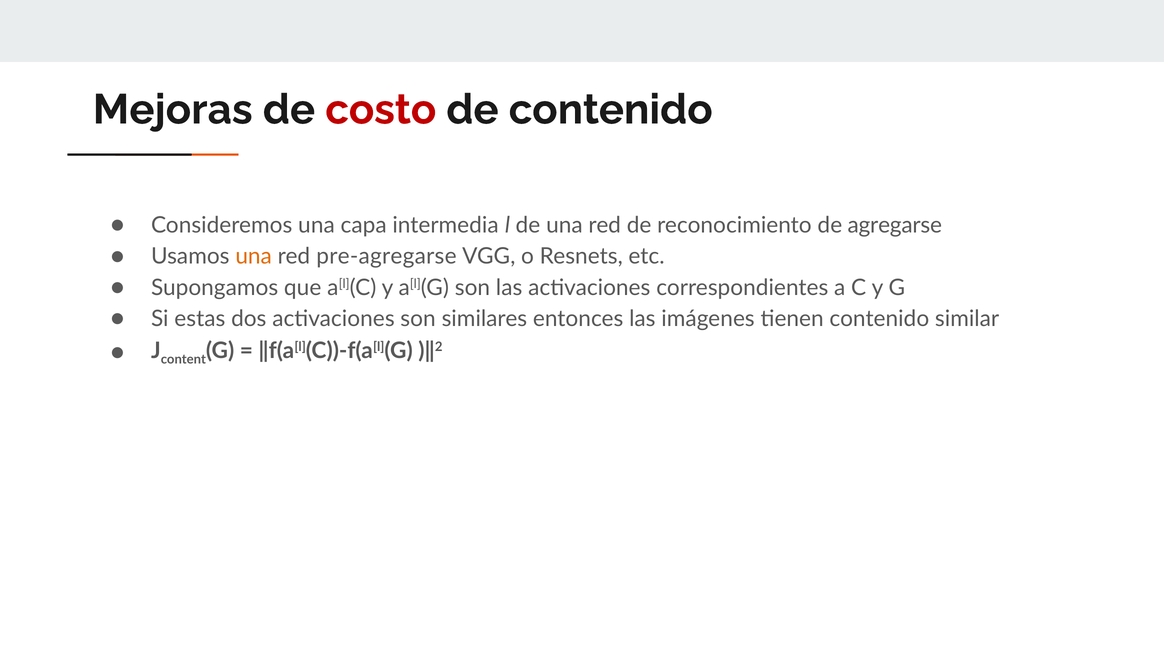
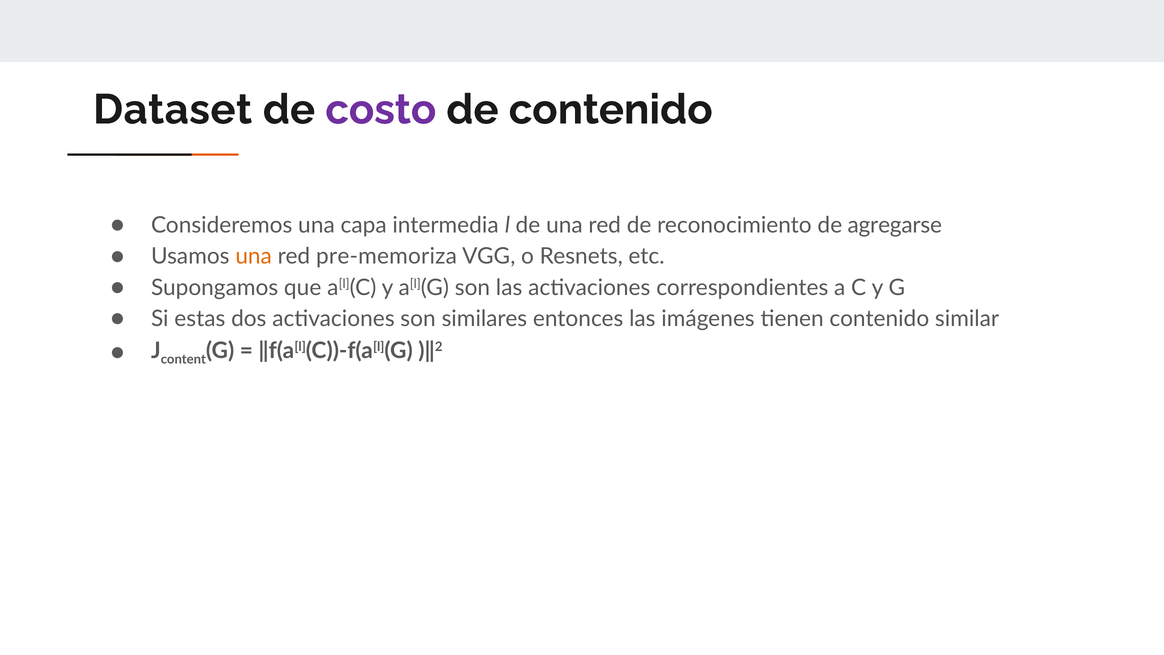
Mejoras: Mejoras -> Dataset (173, 110)
costo colour: red -> purple (381, 110)
pre-agregarse: pre-agregarse -> pre-memoriza (386, 256)
